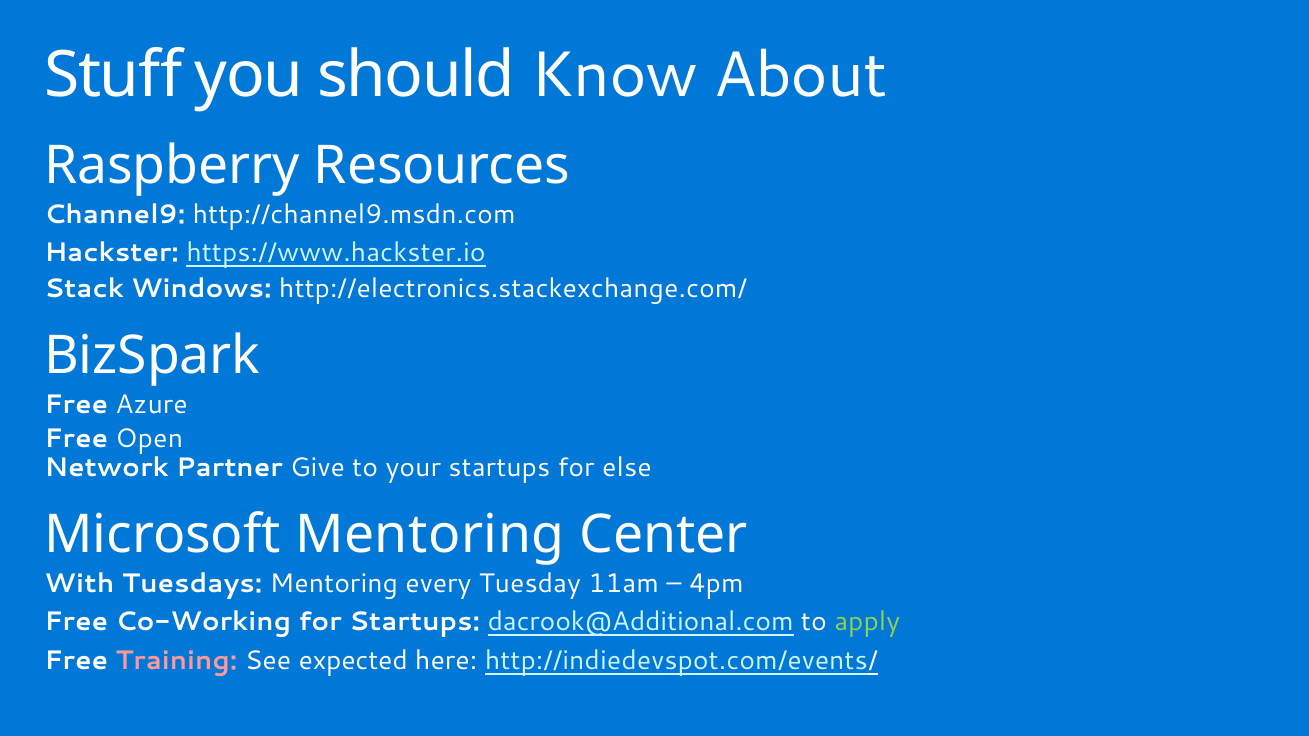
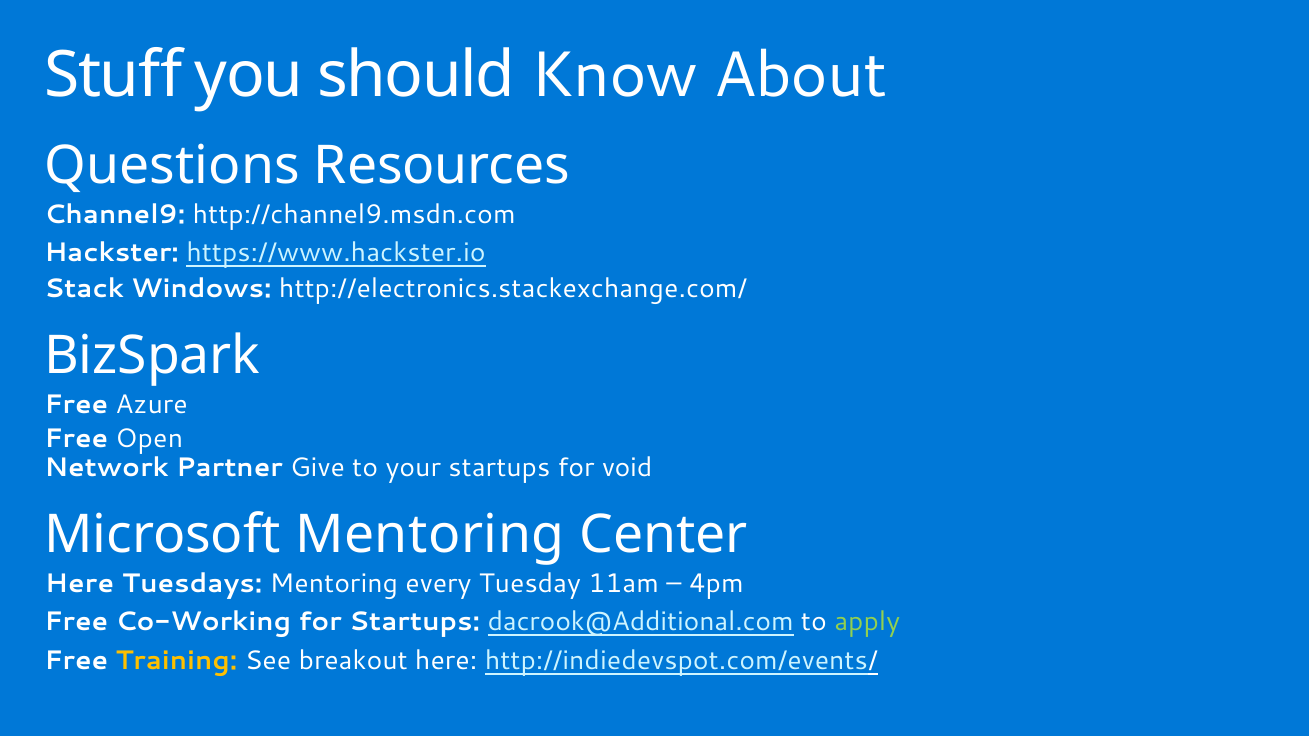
Raspberry: Raspberry -> Questions (172, 166)
else: else -> void (627, 468)
With: With -> Here (79, 584)
Training colour: pink -> yellow (176, 661)
expected: expected -> breakout (353, 661)
